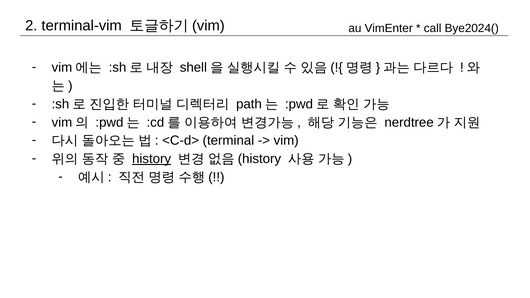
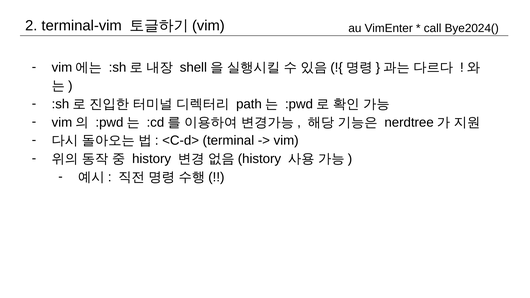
history underline: present -> none (152, 159)
